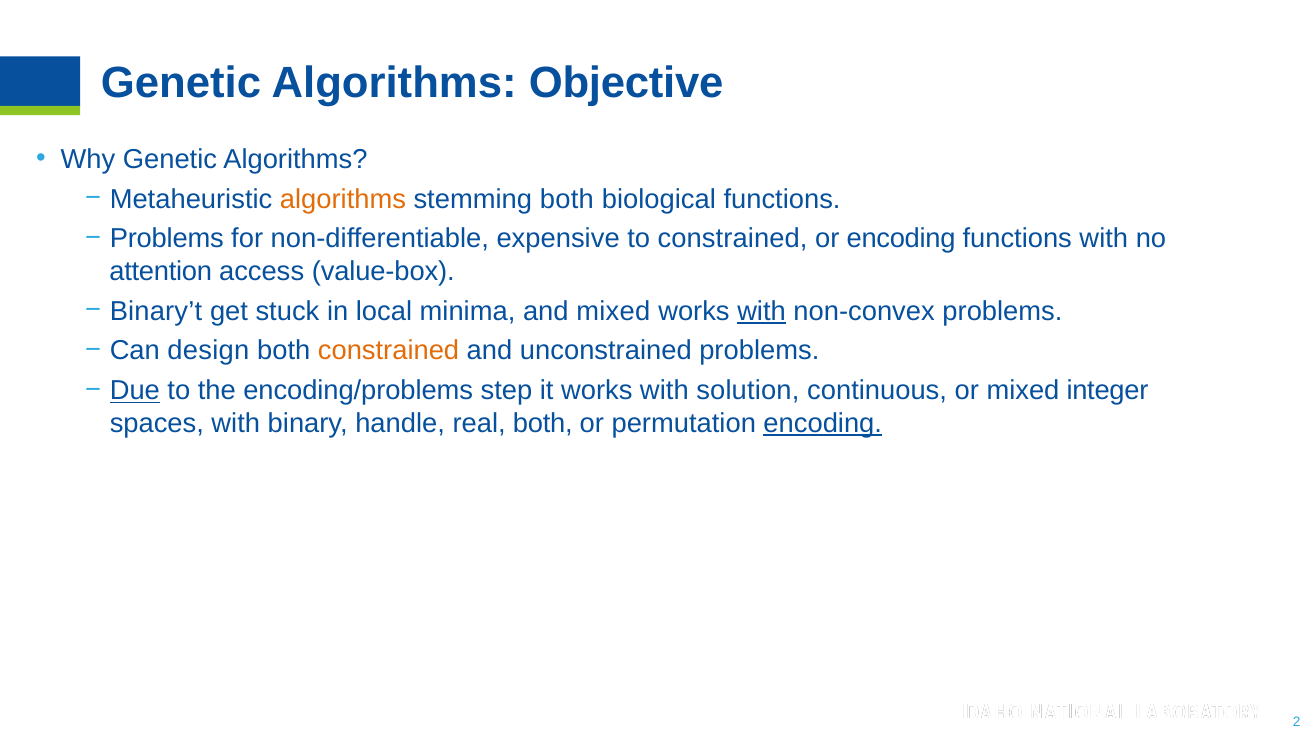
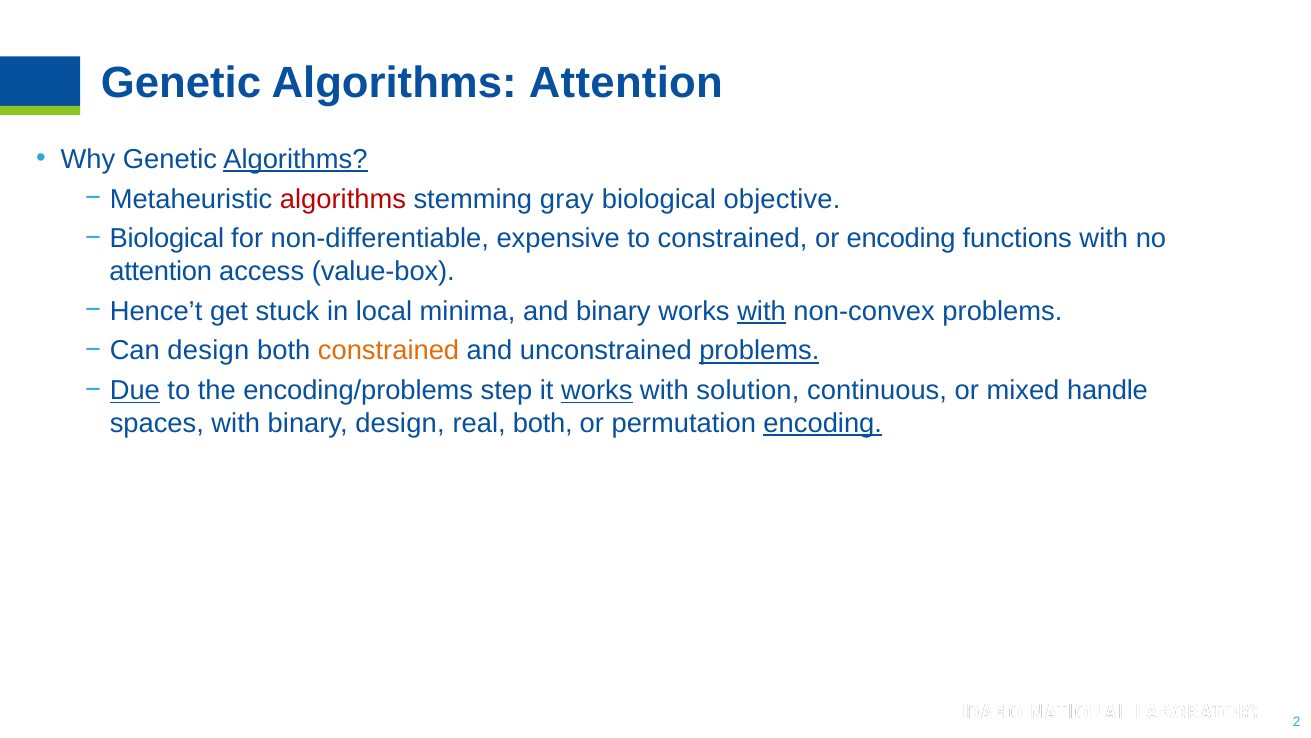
Algorithms Objective: Objective -> Attention (626, 83)
Algorithms underline: none -> present (295, 159)
algorithms colour: orange -> red (343, 199)
stemming both: both -> gray (567, 199)
biological functions: functions -> objective (782, 199)
Problems: Problems -> Biological (167, 239)
Binary’t: Binary’t -> Hence’t (156, 311)
and mixed: mixed -> binary (613, 311)
problems underline: none -> present (759, 351)
works underline: none -> present (597, 390)
integer: integer -> handle (1107, 390)
binary handle: handle -> design (400, 423)
